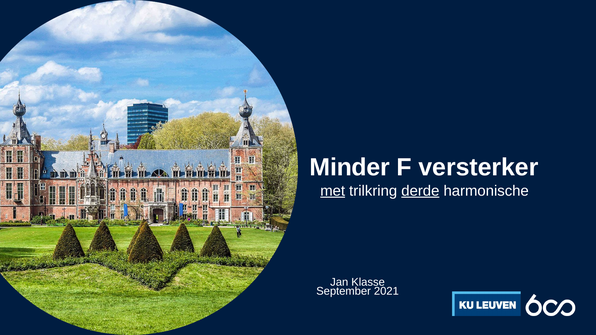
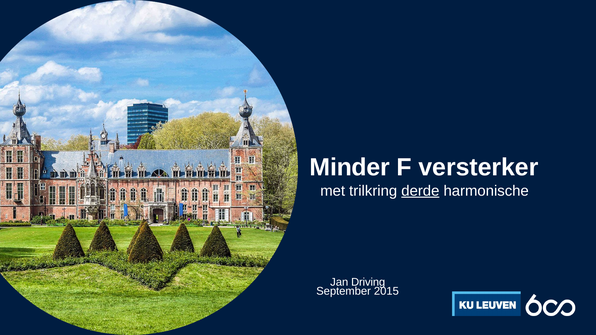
met underline: present -> none (333, 191)
Klasse: Klasse -> Driving (368, 282)
2021: 2021 -> 2015 (386, 291)
